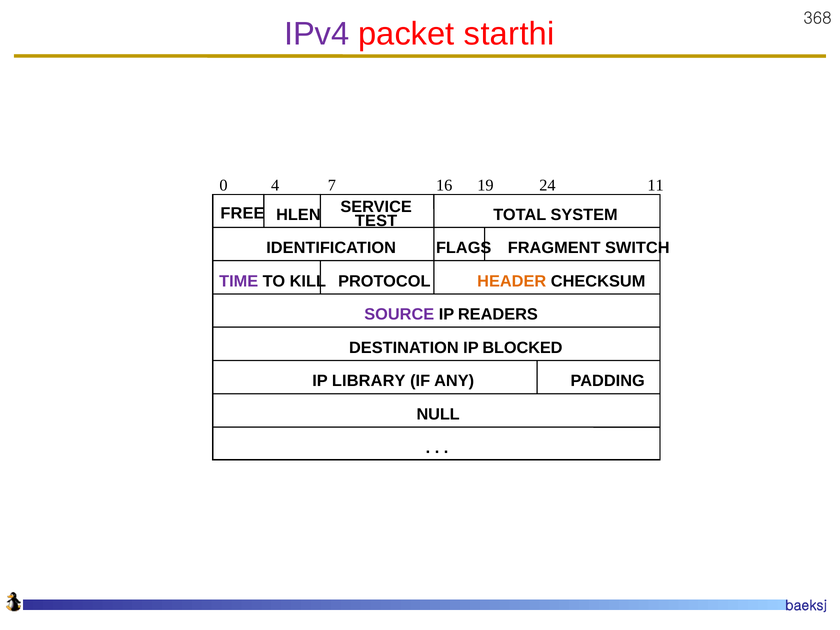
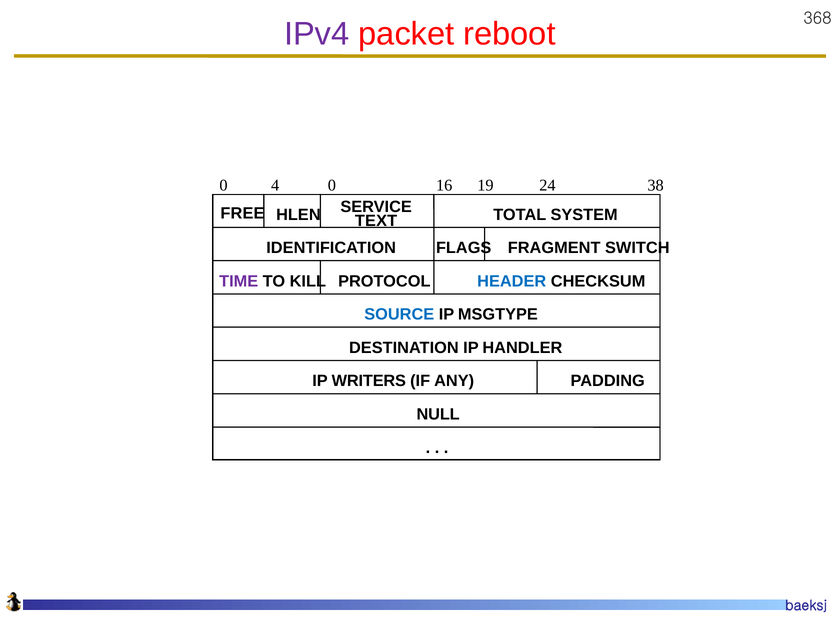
starthi: starthi -> reboot (509, 34)
4 7: 7 -> 0 (332, 185)
11: 11 -> 38 (656, 185)
TEST: TEST -> TEXT (376, 221)
HEADER colour: orange -> blue (512, 281)
SOURCE colour: purple -> blue (399, 315)
READERS: READERS -> MSGTYPE (498, 315)
BLOCKED: BLOCKED -> HANDLER (522, 348)
LIBRARY: LIBRARY -> WRITERS (369, 381)
